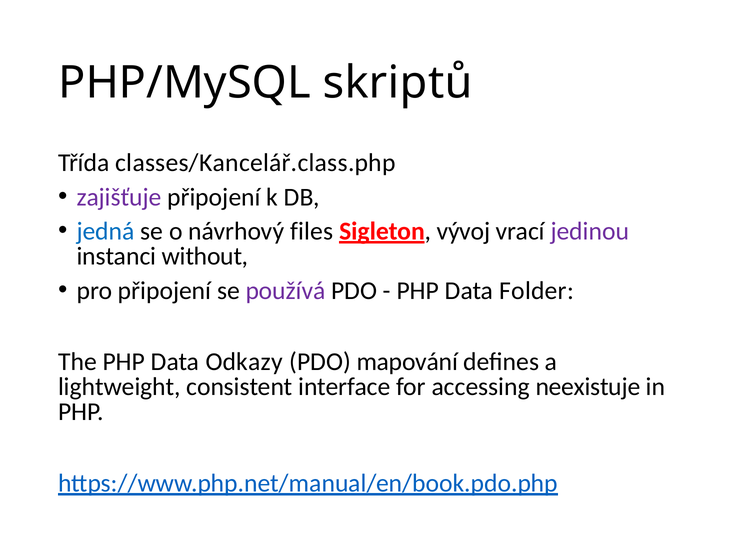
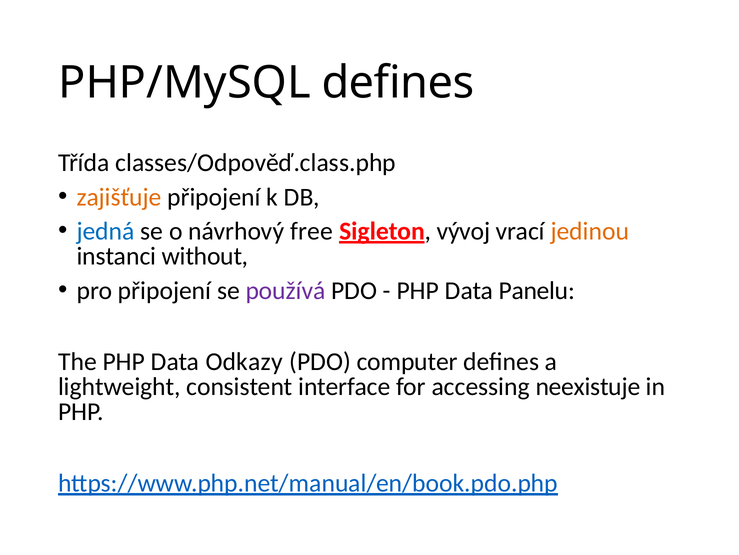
PHP/MySQL skriptů: skriptů -> defines (398, 83)
classes/Kancelář.class.php: classes/Kancelář.class.php -> classes/Odpověď.class.php (256, 163)
zajišťuje colour: purple -> orange (119, 197)
files: files -> free (311, 231)
jedinou colour: purple -> orange (590, 231)
Folder: Folder -> Panelu (537, 290)
mapování: mapování -> computer (407, 361)
